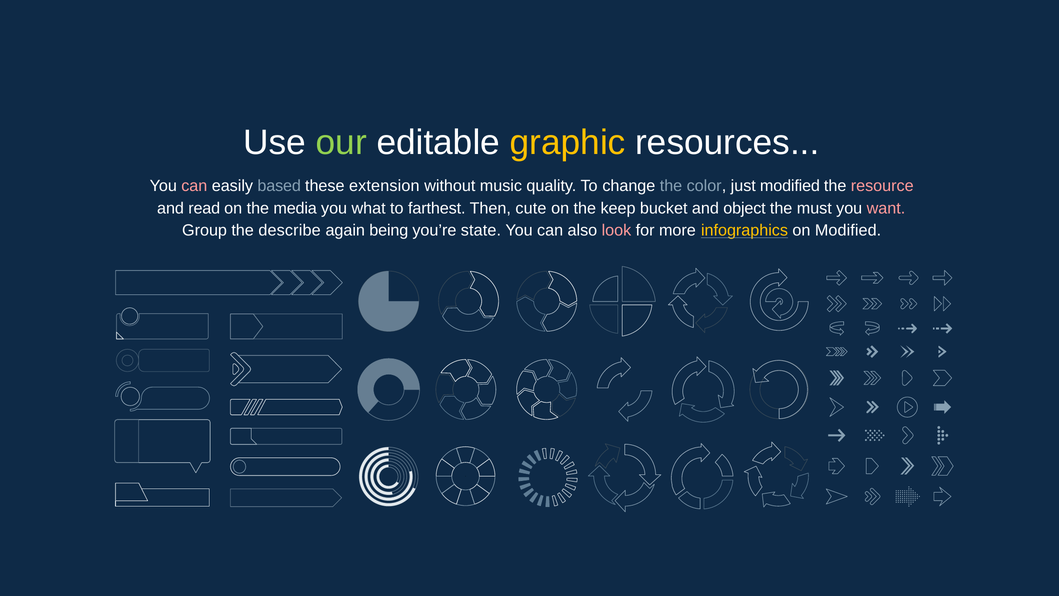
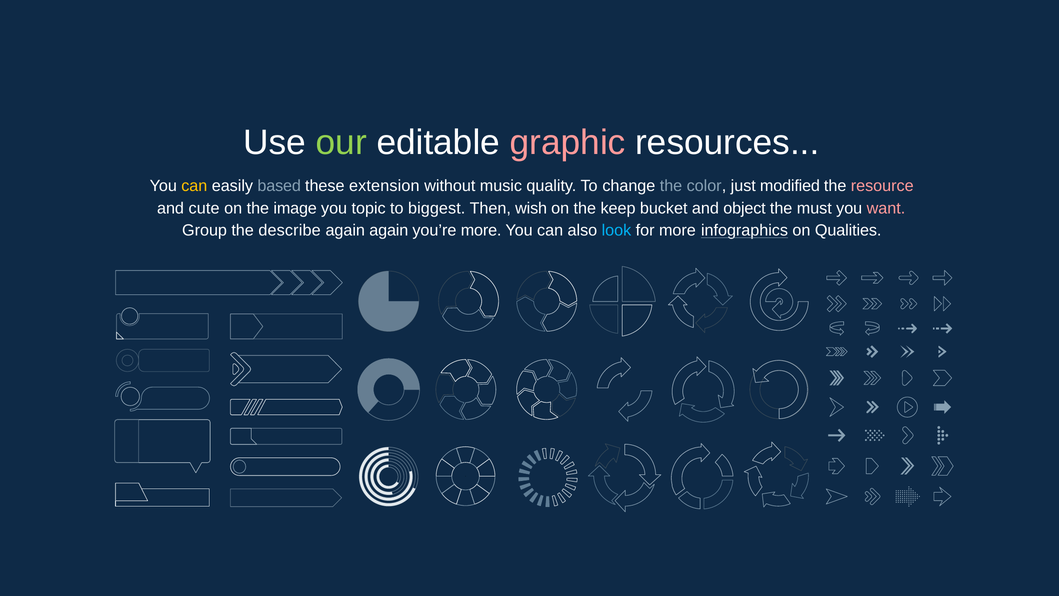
graphic colour: yellow -> pink (568, 142)
can colour: pink -> yellow (194, 186)
read: read -> cute (204, 208)
media: media -> image (295, 208)
what: what -> topic (369, 208)
farthest: farthest -> biggest (437, 208)
cute: cute -> wish (531, 208)
again being: being -> again (389, 230)
you’re state: state -> more (481, 230)
look colour: pink -> light blue (616, 230)
infographics colour: yellow -> white (745, 230)
on Modified: Modified -> Qualities (848, 230)
